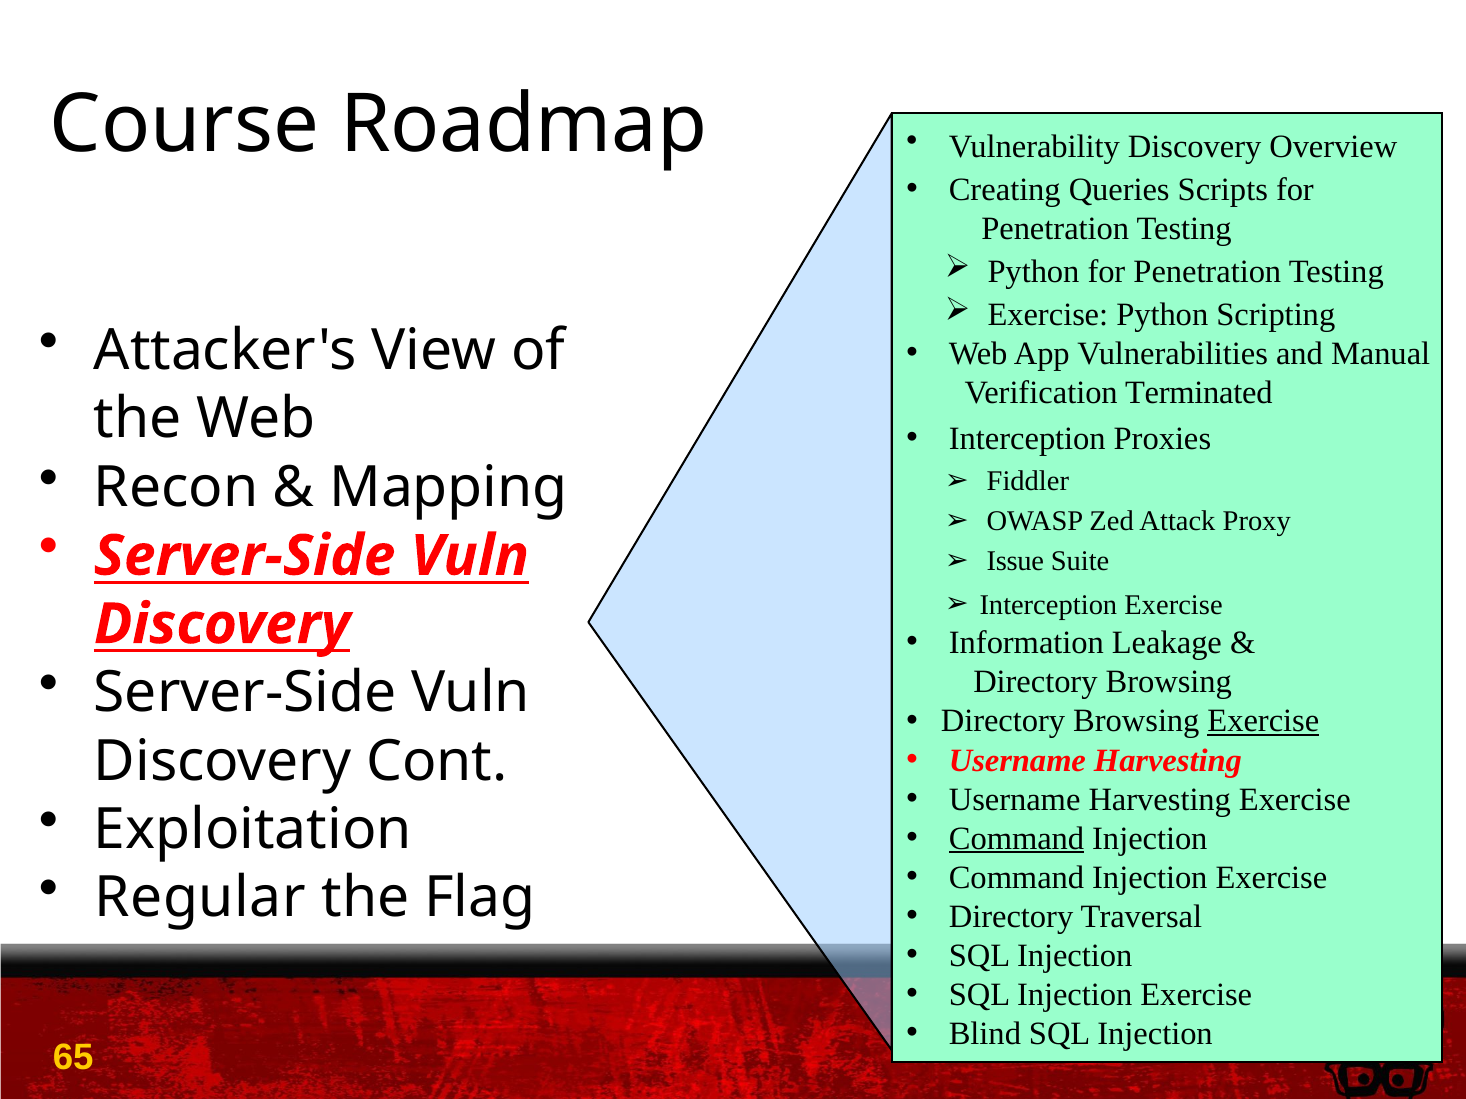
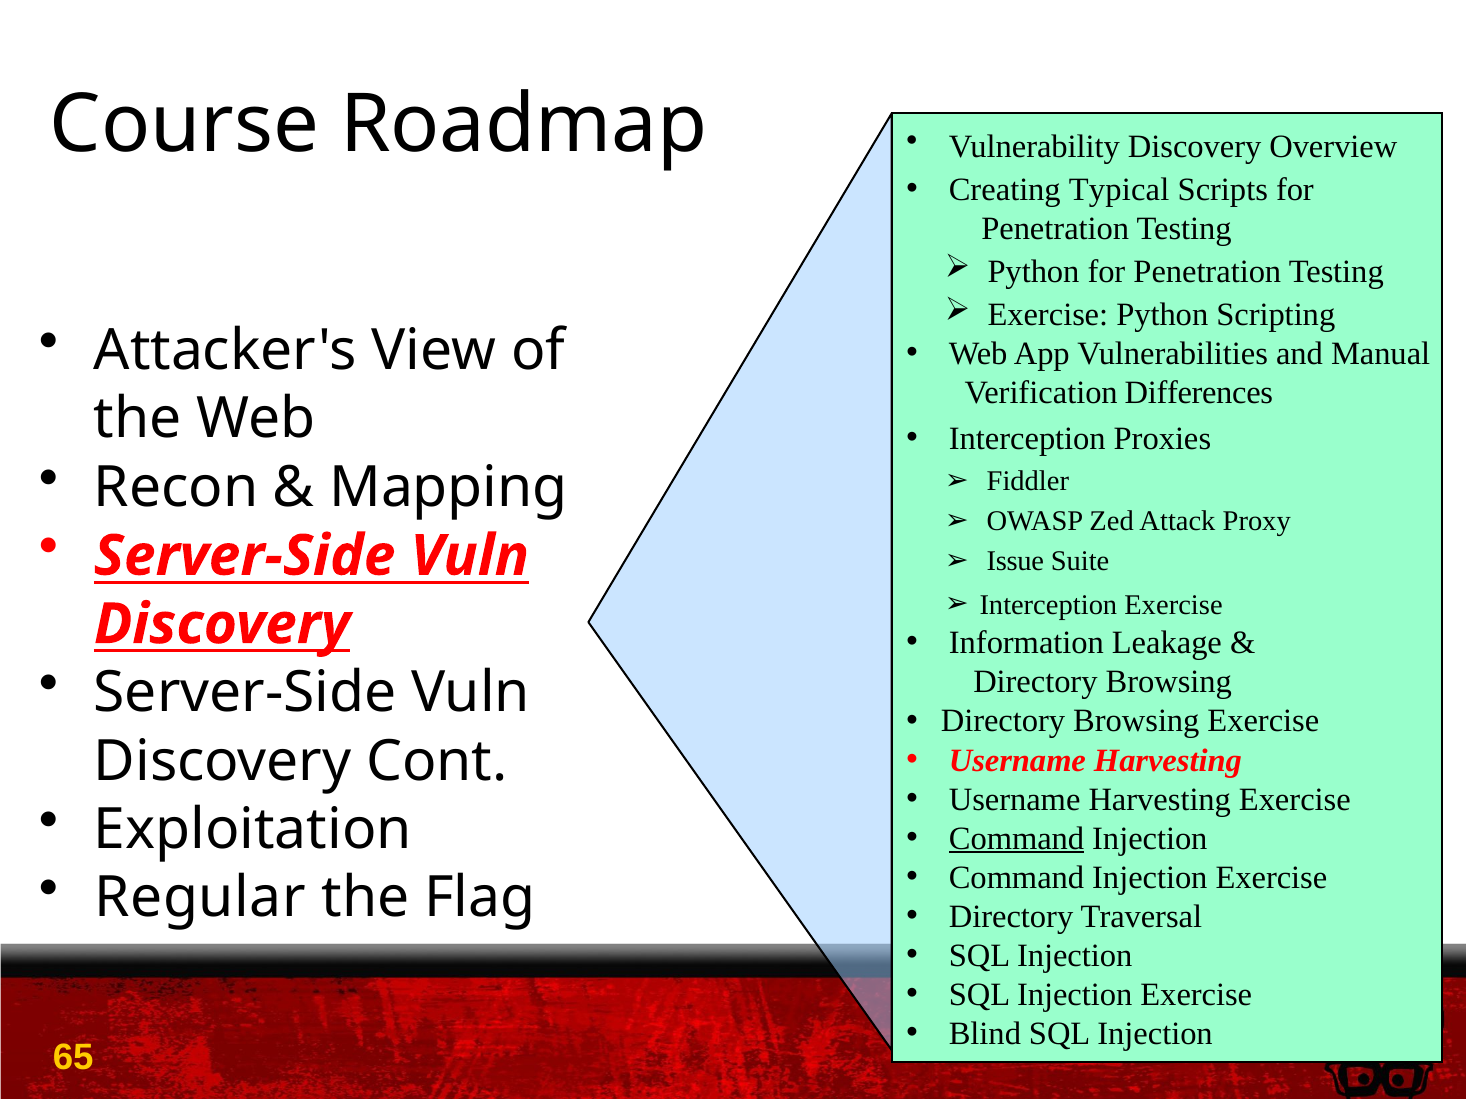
Queries: Queries -> Typical (1119, 190)
Terminated: Terminated -> Differences (1199, 393)
Exercise underline: present -> none (1263, 722)
